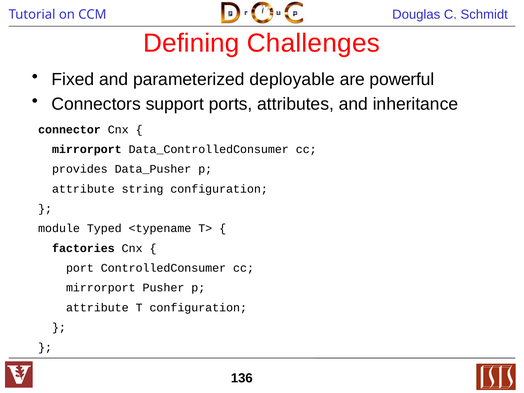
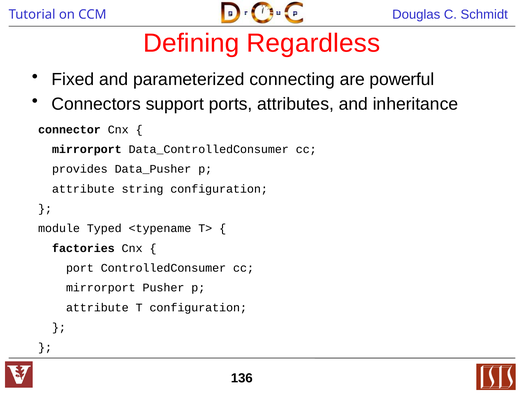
Challenges: Challenges -> Regardless (313, 43)
deployable: deployable -> connecting (292, 80)
